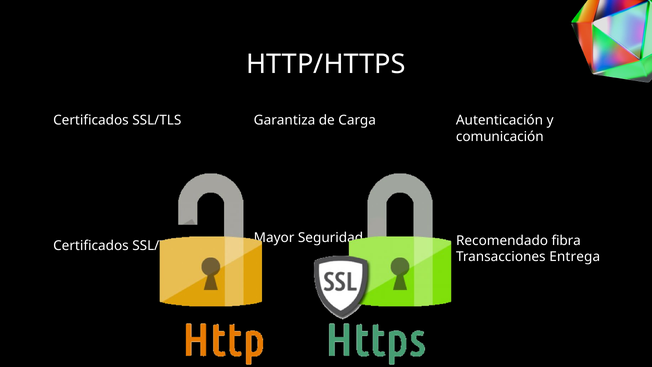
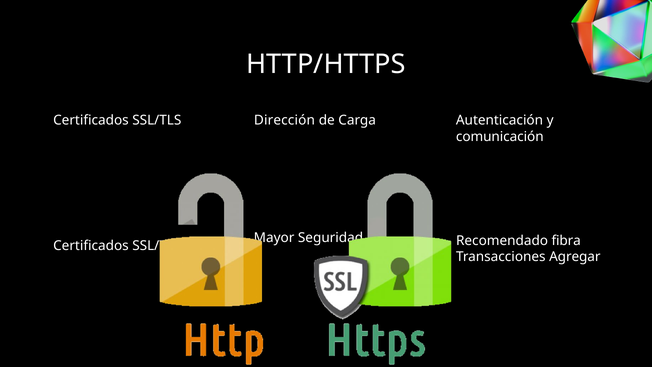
Garantiza: Garantiza -> Dirección (284, 120)
Entrega: Entrega -> Agregar (575, 257)
